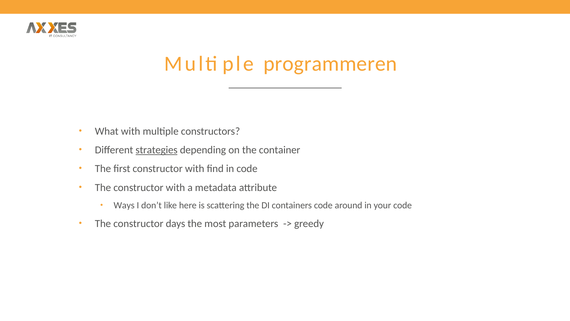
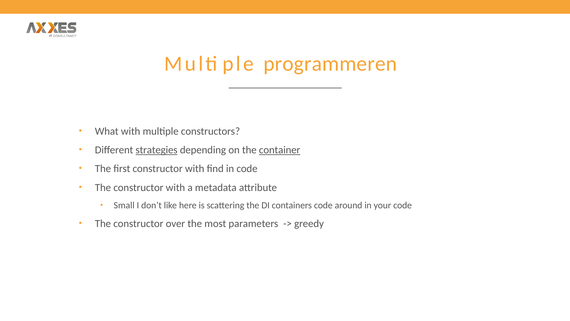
container underline: none -> present (280, 150)
Ways: Ways -> Small (124, 205)
days: days -> over (175, 223)
